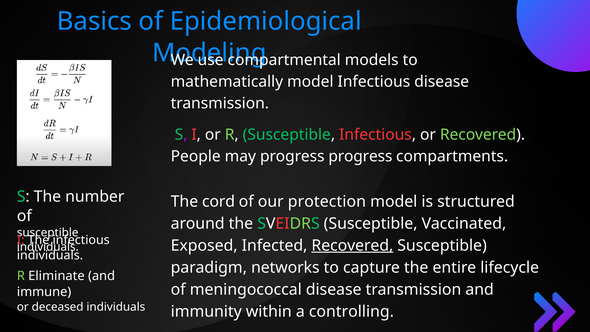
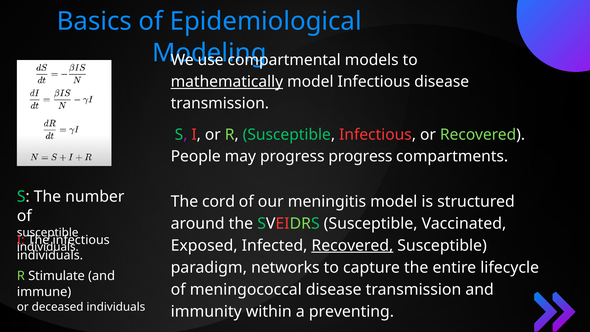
mathematically underline: none -> present (227, 82)
protection: protection -> meningitis (327, 201)
Eliminate: Eliminate -> Stimulate (57, 276)
controlling: controlling -> preventing (351, 311)
